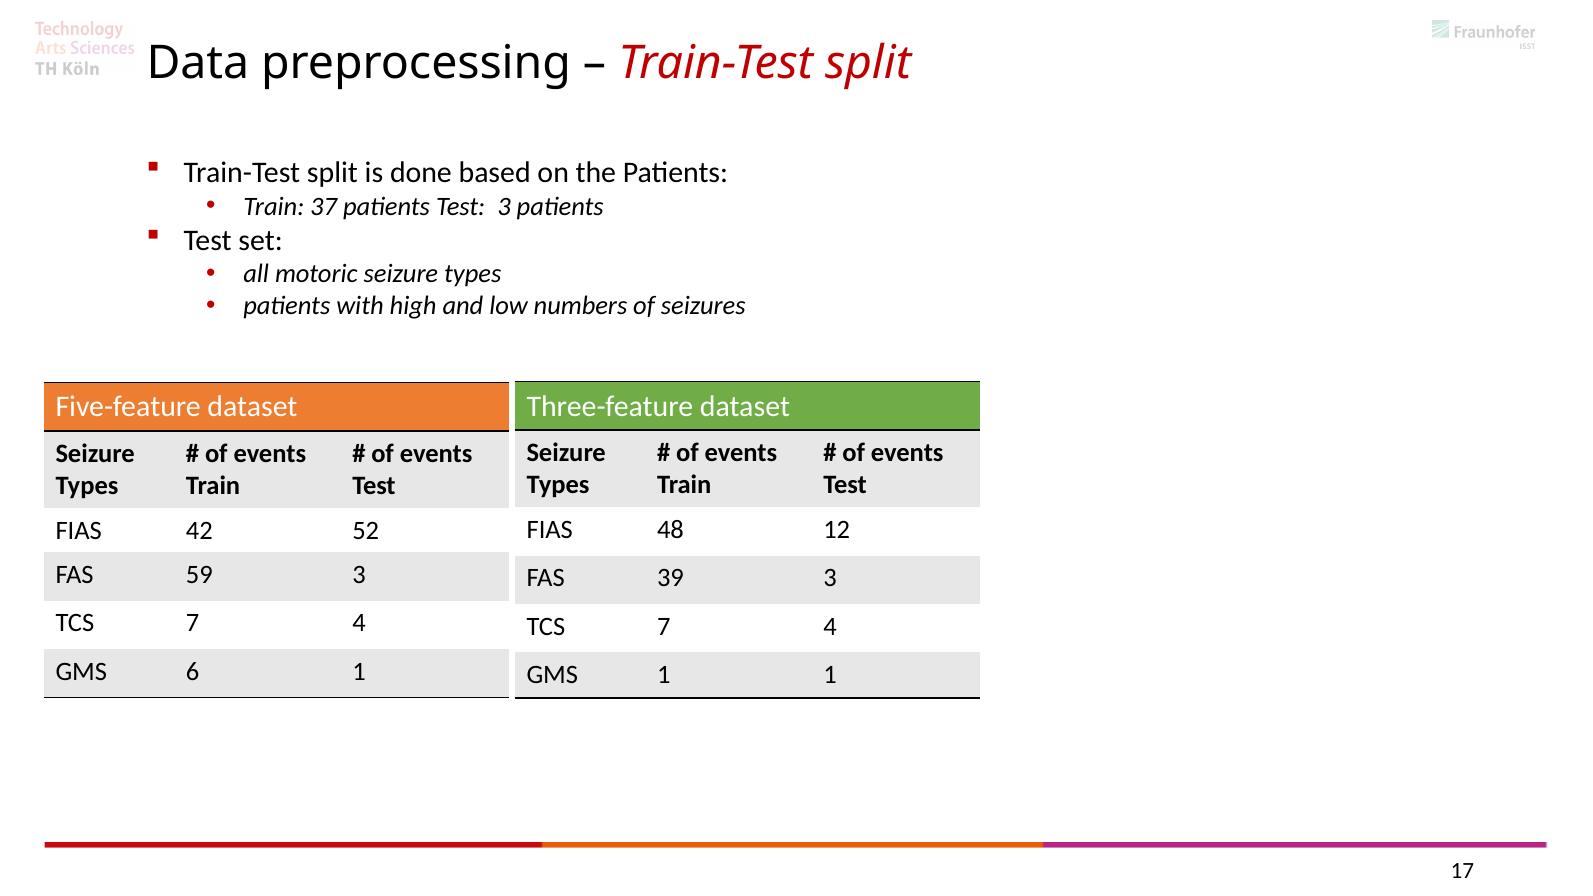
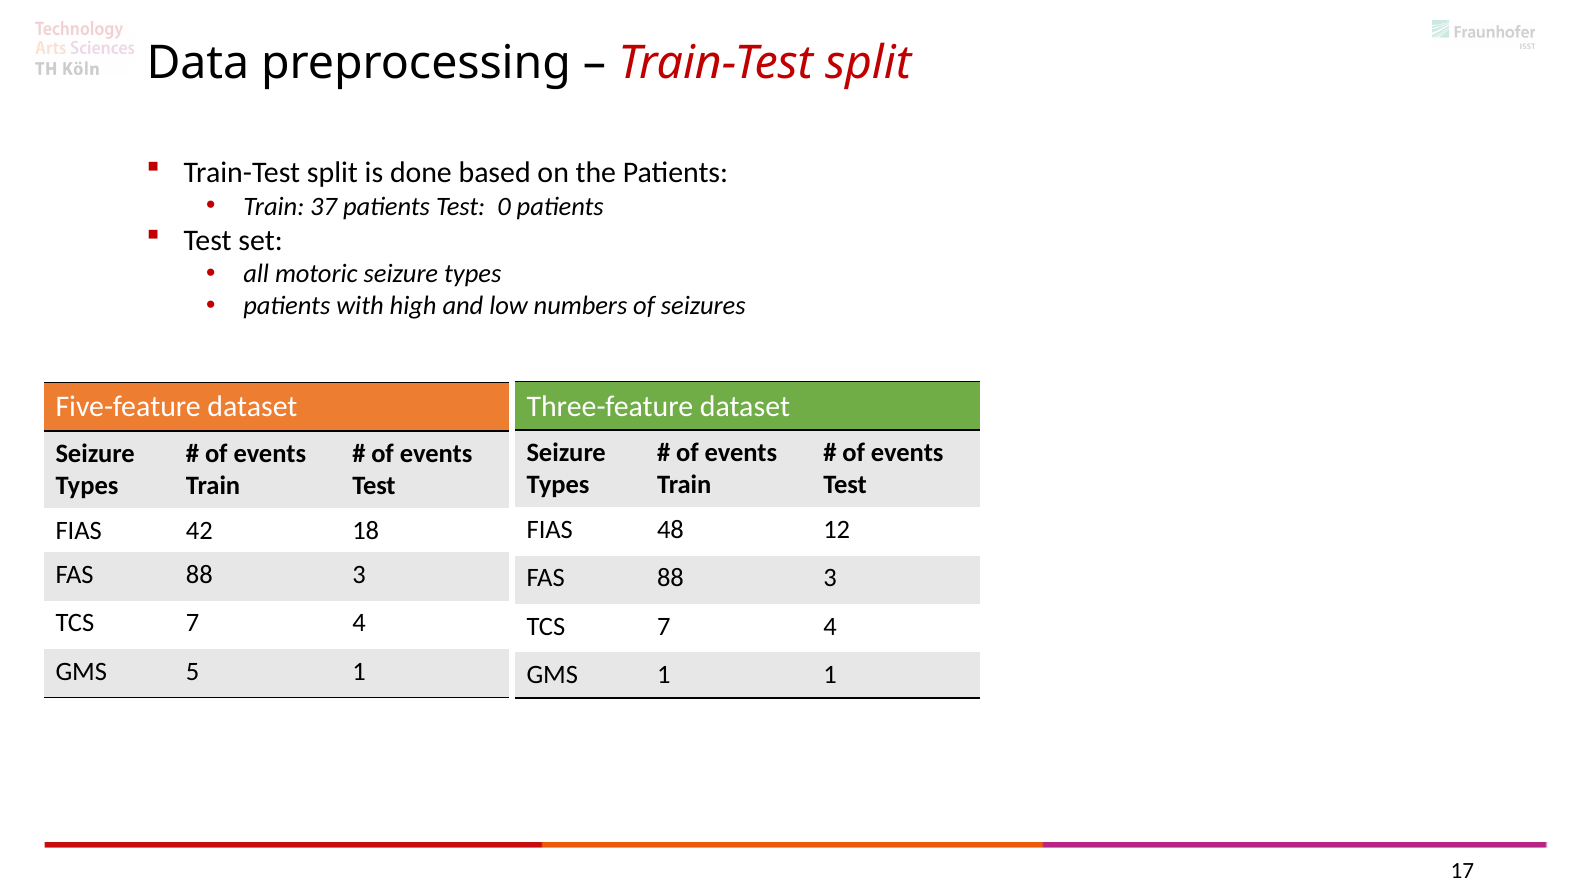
Test 3: 3 -> 0 (504, 207)
52: 52 -> 18 (366, 530)
59: 59 -> 88 (199, 575)
39: 39 -> 88 (670, 578)
6: 6 -> 5 (193, 672)
